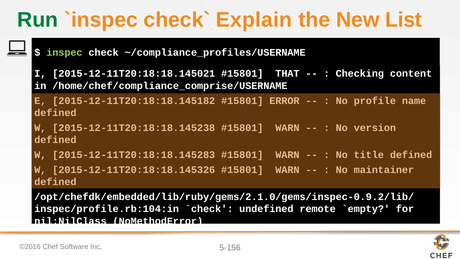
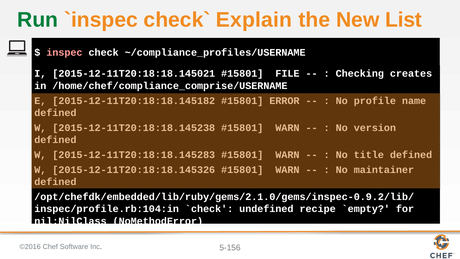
inspec colour: light green -> pink (64, 52)
THAT: THAT -> FILE (287, 74)
content: content -> creates (411, 74)
remote: remote -> recipe (318, 209)
